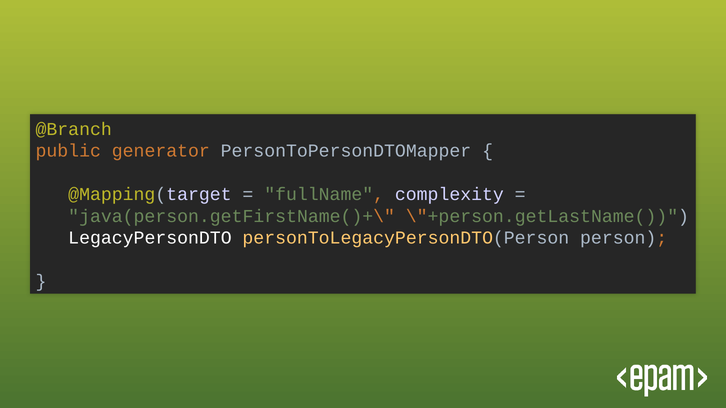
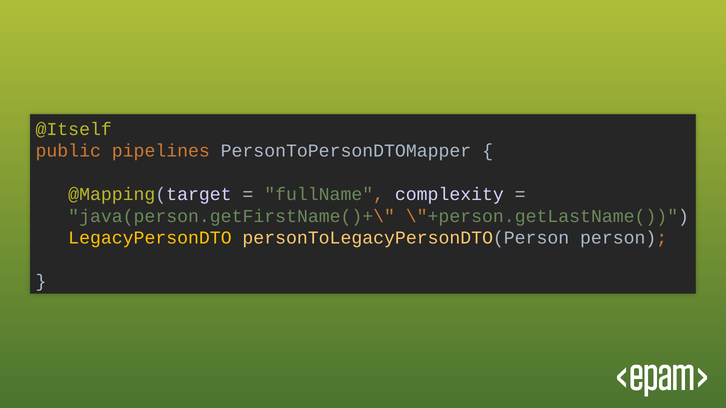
@Branch: @Branch -> @Itself (74, 129)
generator: generator -> pipelines (161, 151)
LegacyPersonDTO colour: white -> yellow (150, 238)
